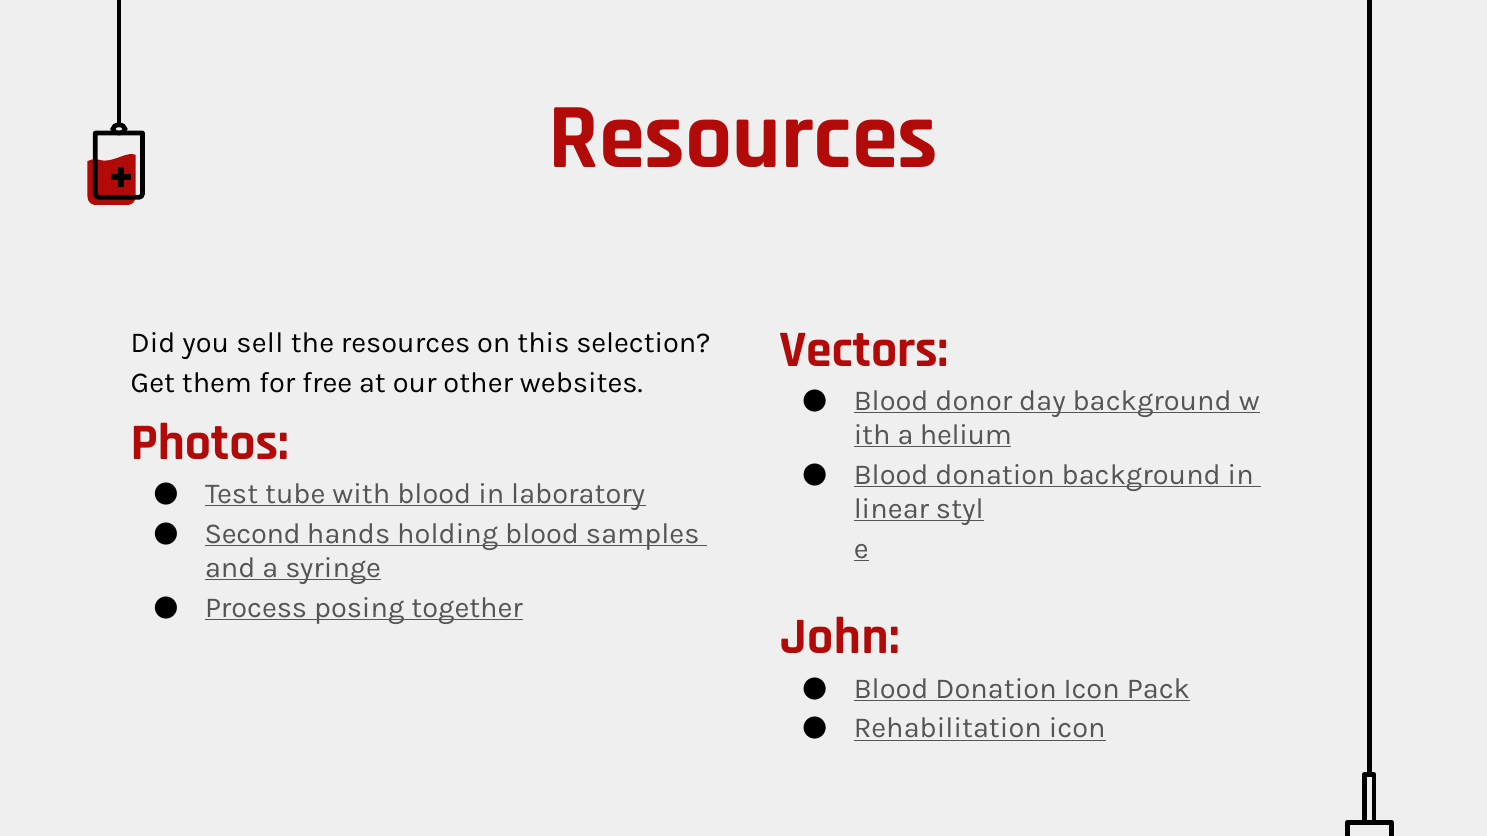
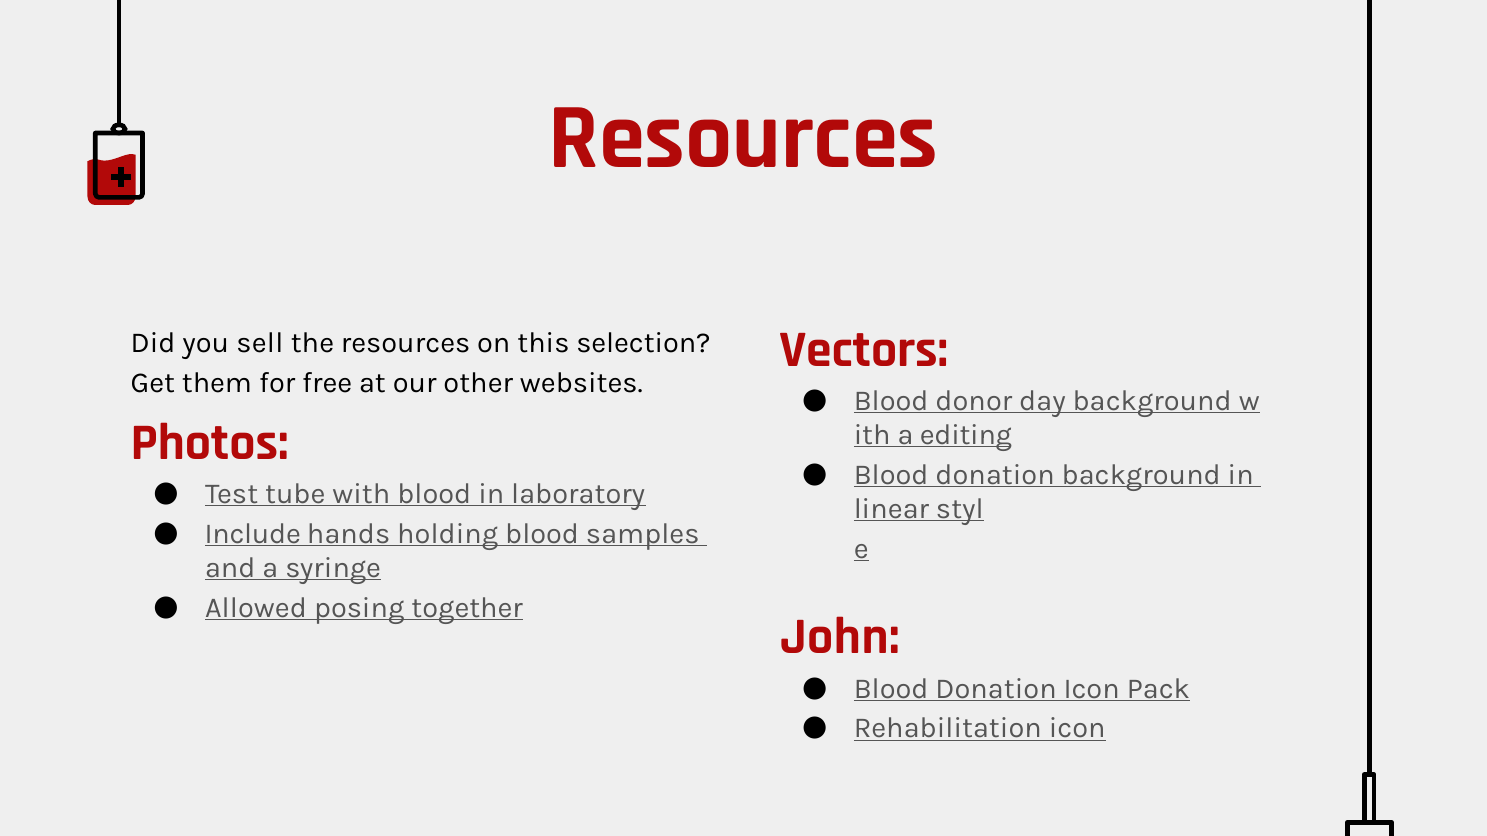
helium: helium -> editing (966, 436)
Second: Second -> Include (253, 534)
Process: Process -> Allowed (256, 608)
